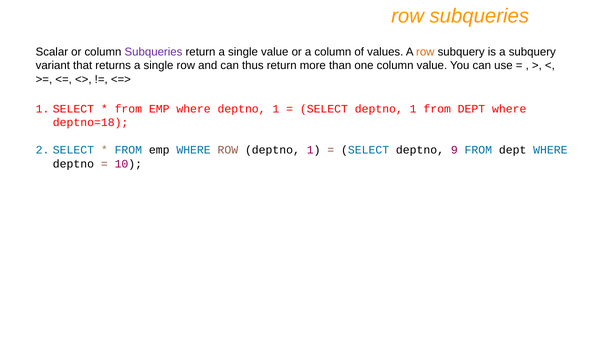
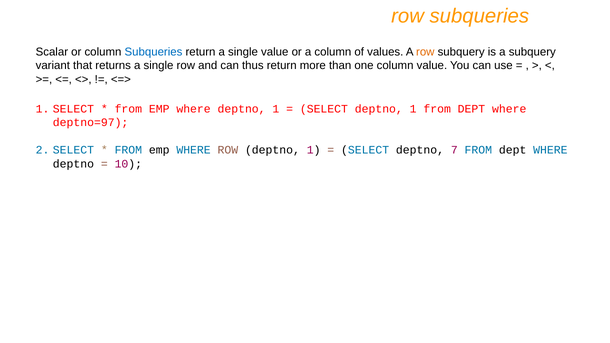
Subqueries colour: purple -> blue (153, 52)
deptno=18: deptno=18 -> deptno=97 (91, 123)
9: 9 -> 7 (454, 150)
